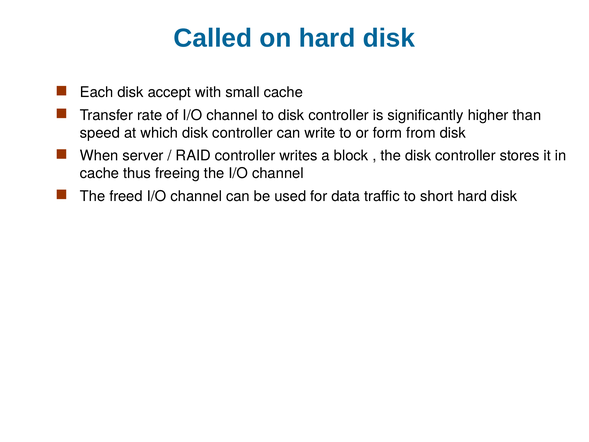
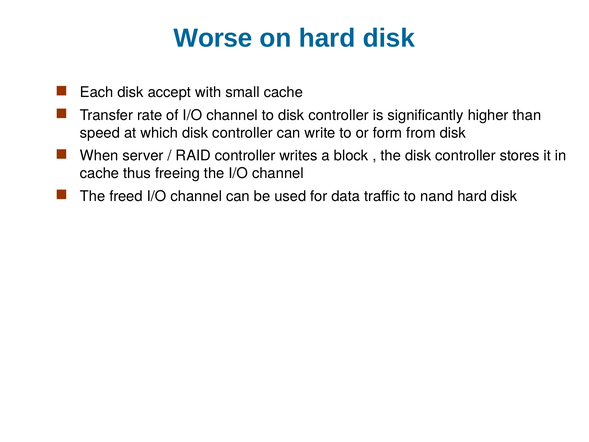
Called: Called -> Worse (213, 38)
short: short -> nand (437, 196)
